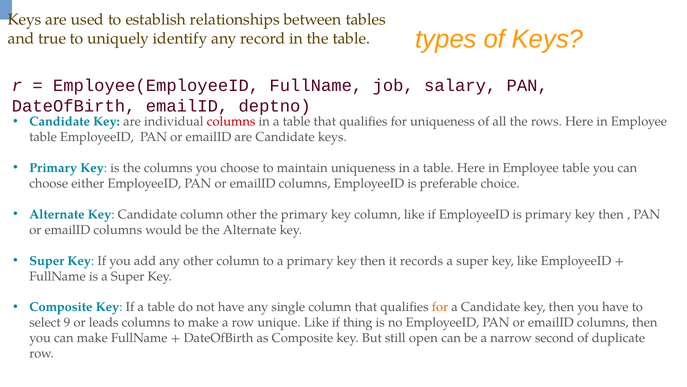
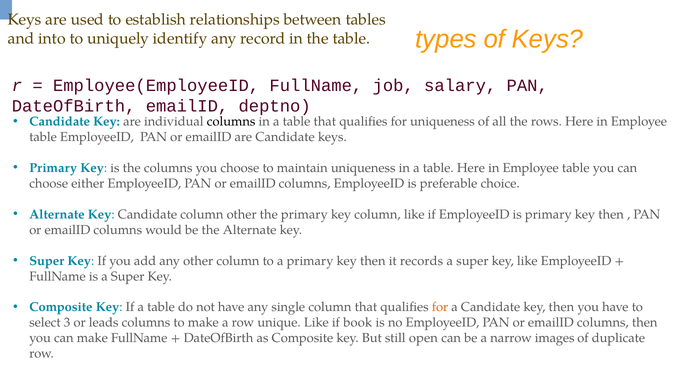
true: true -> into (52, 39)
columns colour: red -> black (231, 121)
9: 9 -> 3 (67, 322)
thing: thing -> book (358, 322)
second: second -> images (555, 338)
